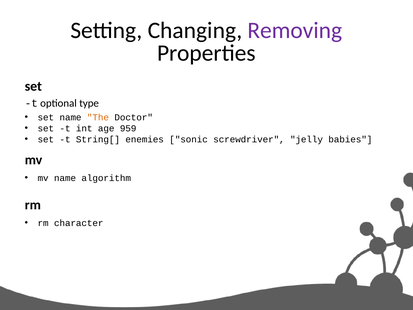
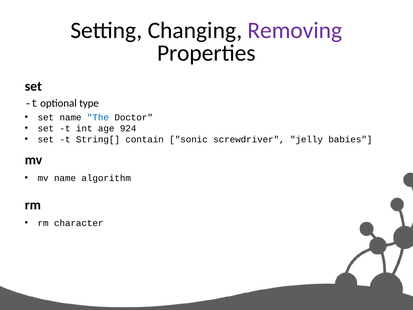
The colour: orange -> blue (98, 117)
959: 959 -> 924 (128, 128)
enemies: enemies -> contain (145, 139)
